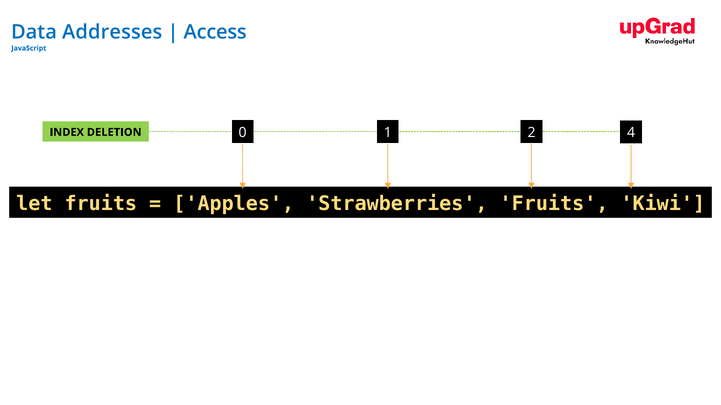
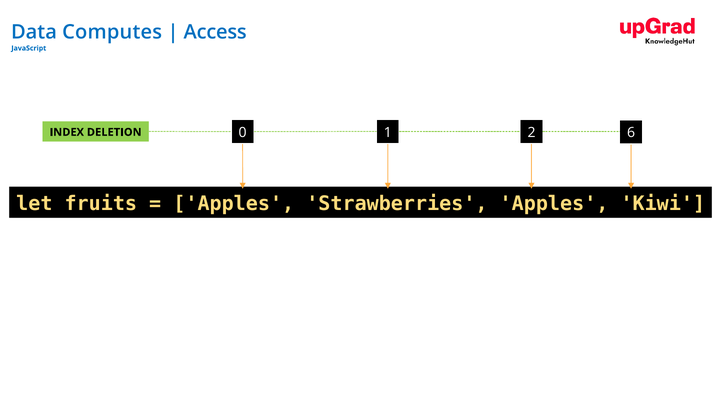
Addresses: Addresses -> Computes (112, 32)
4: 4 -> 6 (631, 133)
Strawberries Fruits: Fruits -> Apples (554, 204)
